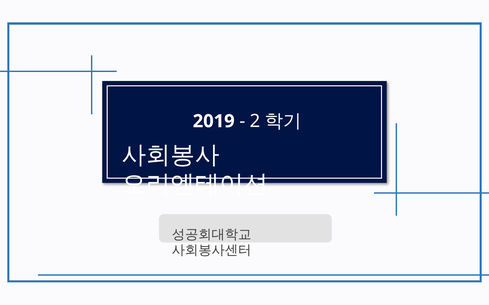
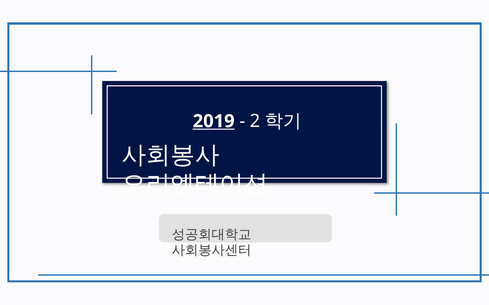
2019 underline: none -> present (214, 121)
